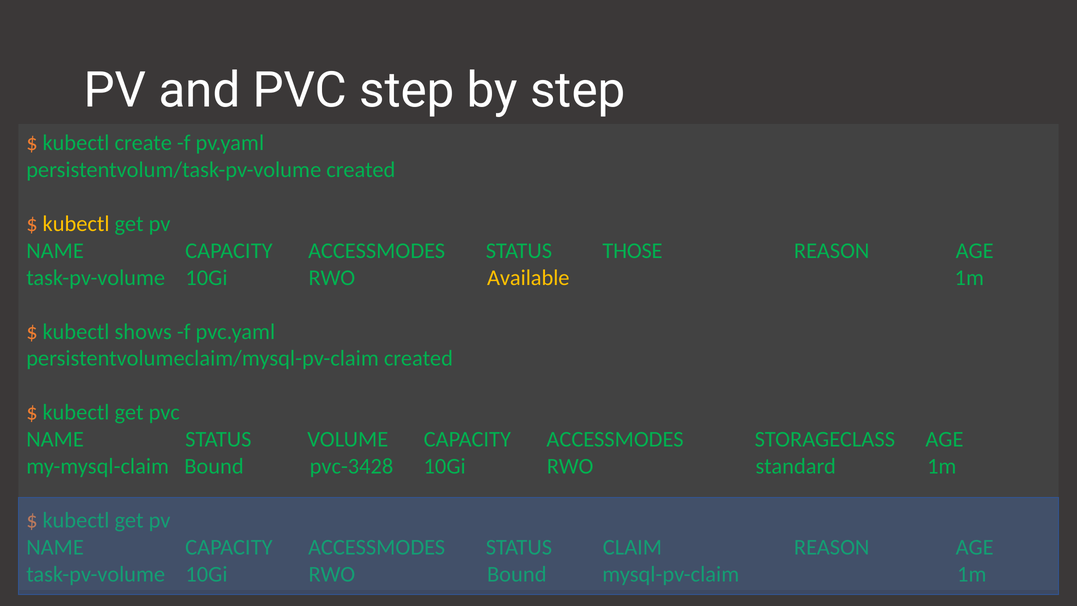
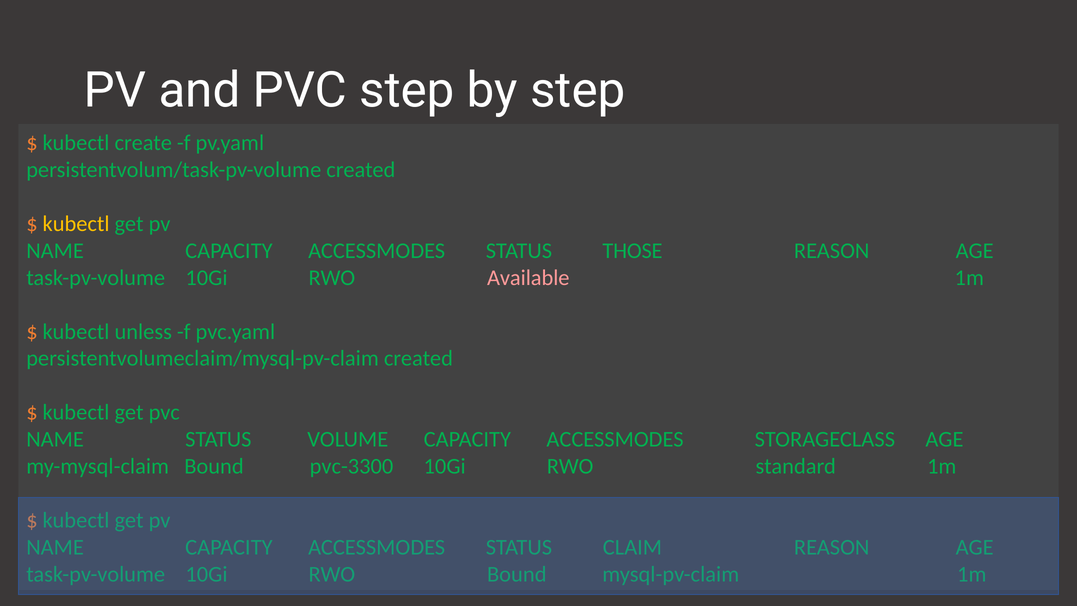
Available colour: yellow -> pink (528, 278)
shows: shows -> unless (143, 332)
pvc-3428: pvc-3428 -> pvc-3300 (351, 466)
